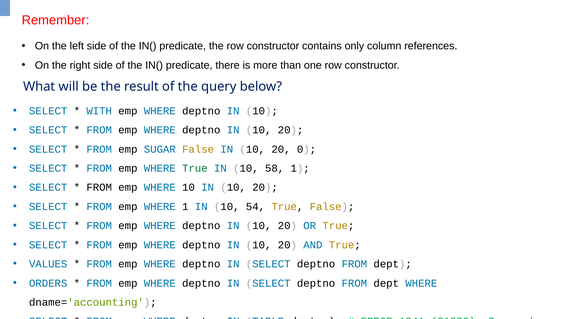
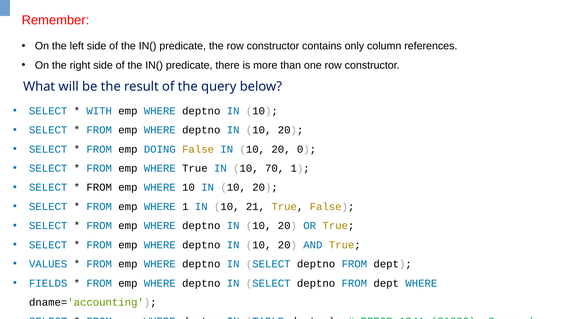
SUGAR: SUGAR -> DOING (160, 149)
True colour: green -> black (195, 168)
58: 58 -> 70 (275, 168)
54: 54 -> 21 (255, 207)
ORDERS: ORDERS -> FIELDS (48, 283)
